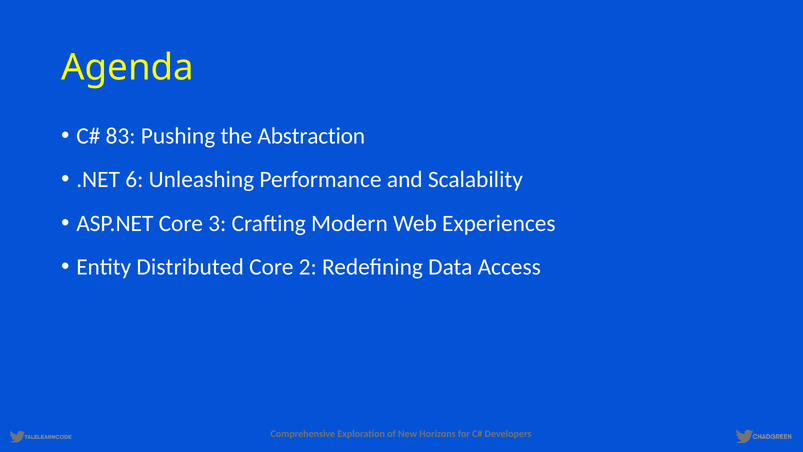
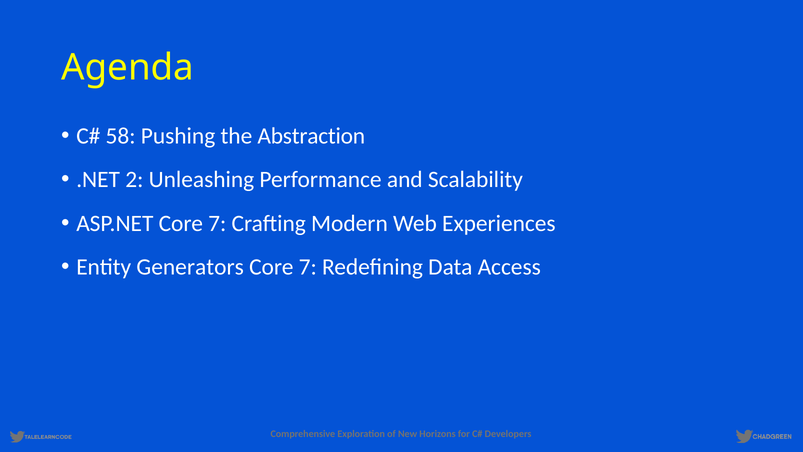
83: 83 -> 58 (121, 136)
6: 6 -> 2 (134, 179)
ASP.NET Core 3: 3 -> 7 (217, 223)
Distributed: Distributed -> Generators (190, 267)
2: 2 -> 7 (308, 267)
